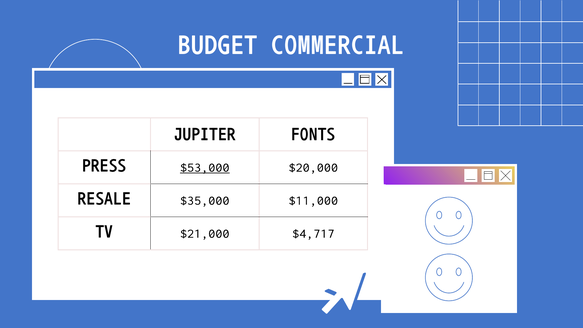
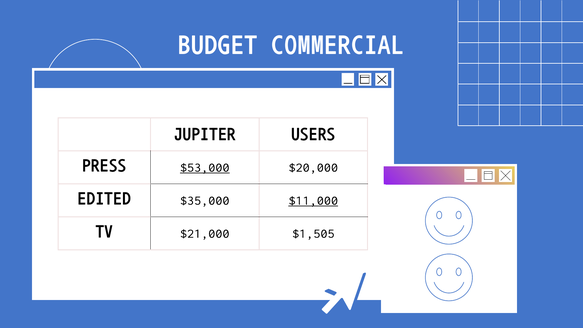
FONTS: FONTS -> USERS (313, 134)
RESALE: RESALE -> EDITED (104, 198)
$11,000 underline: none -> present (313, 200)
$4,717: $4,717 -> $1,505 (313, 233)
